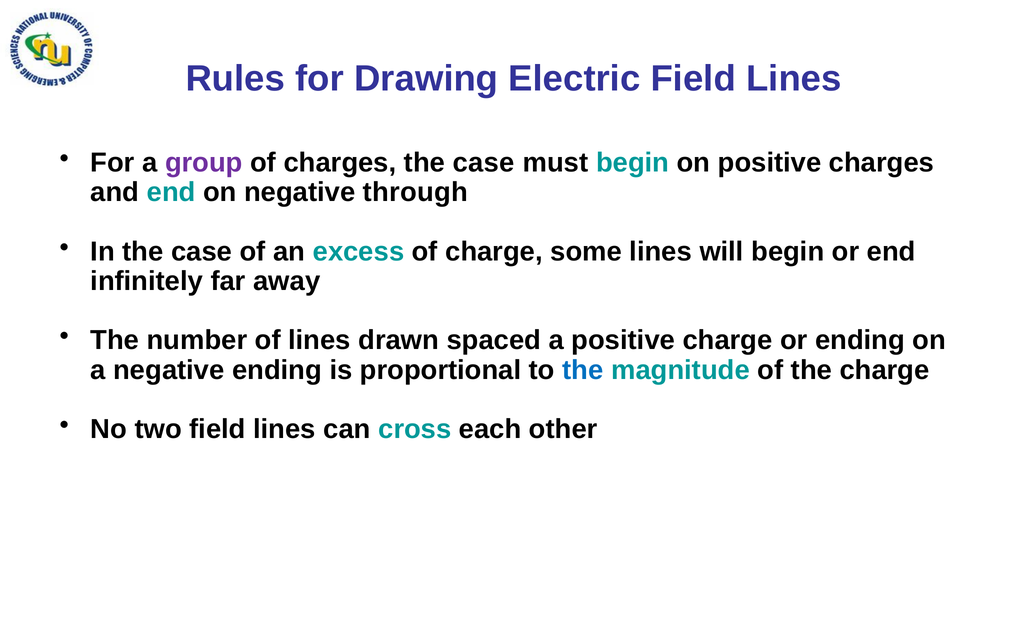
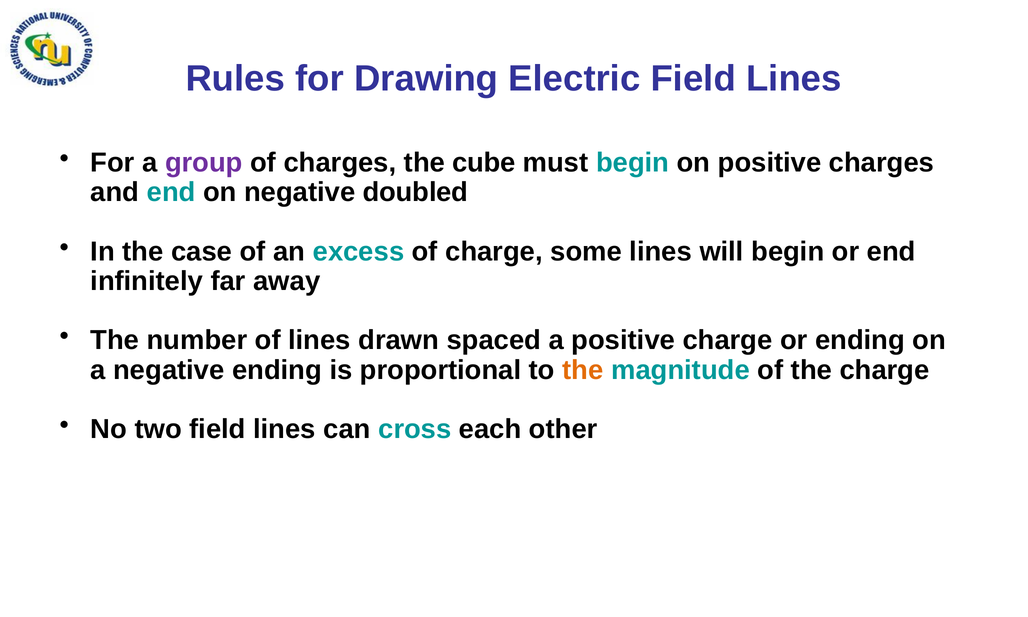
charges the case: case -> cube (484, 163)
through: through -> doubled (416, 192)
the colour: blue -> orange (583, 370)
